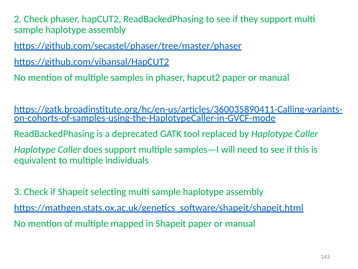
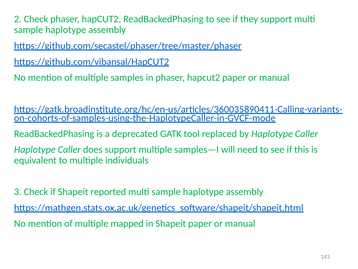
selecting: selecting -> reported (108, 192)
